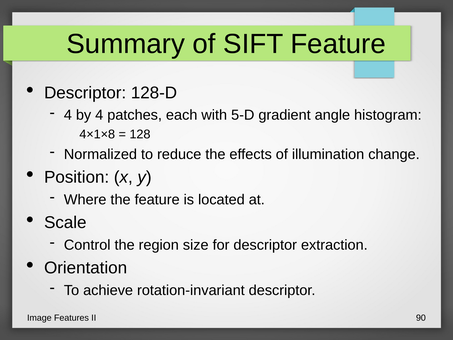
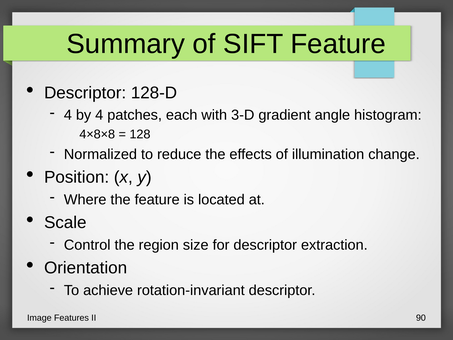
5-D: 5-D -> 3-D (243, 115)
4×1×8: 4×1×8 -> 4×8×8 (97, 134)
